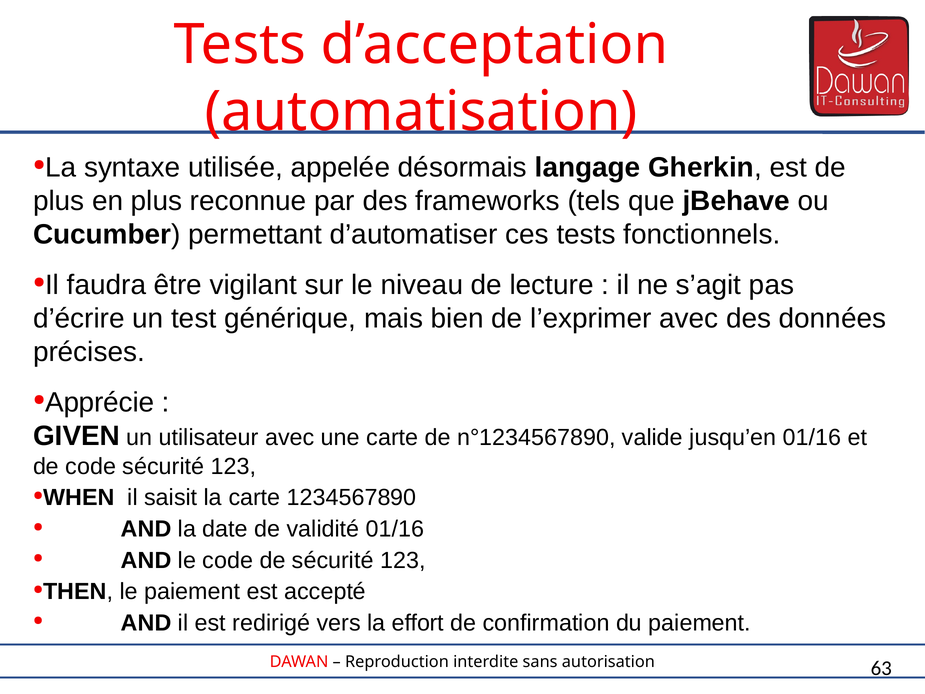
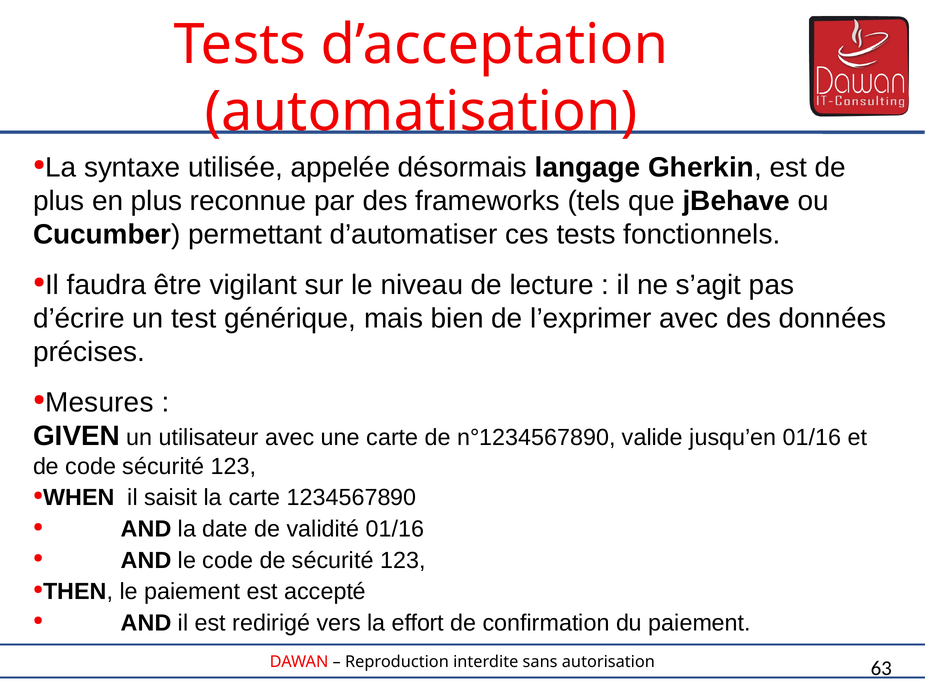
Apprécie: Apprécie -> Mesures (99, 402)
